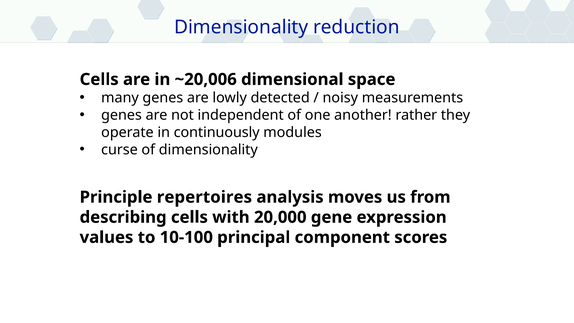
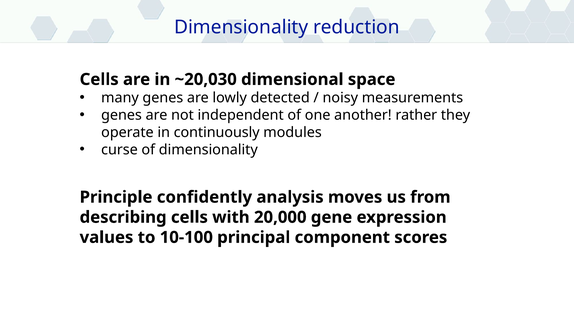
~20,006: ~20,006 -> ~20,030 (206, 79)
repertoires: repertoires -> confidently (204, 197)
